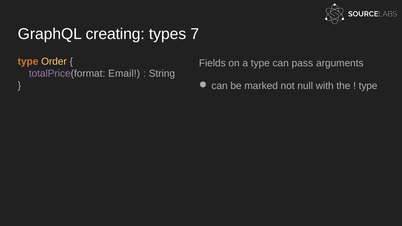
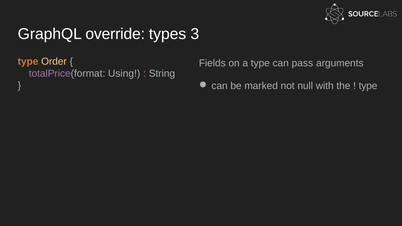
creating: creating -> override (115, 34)
7: 7 -> 3 (195, 34)
Email: Email -> Using (124, 73)
